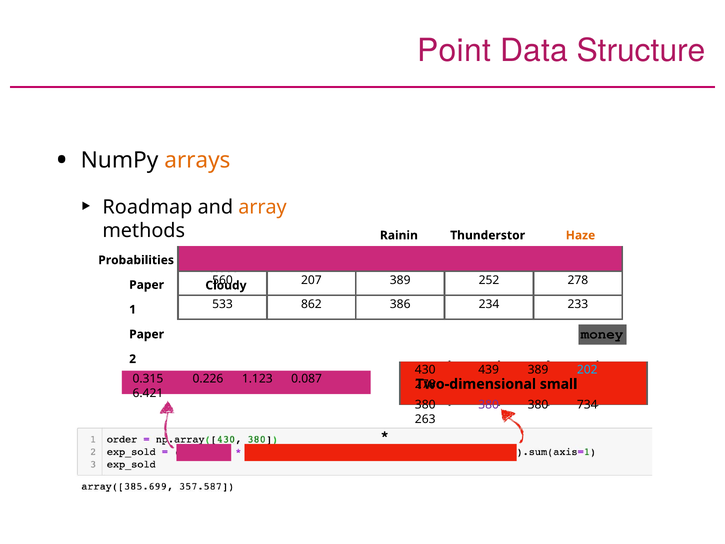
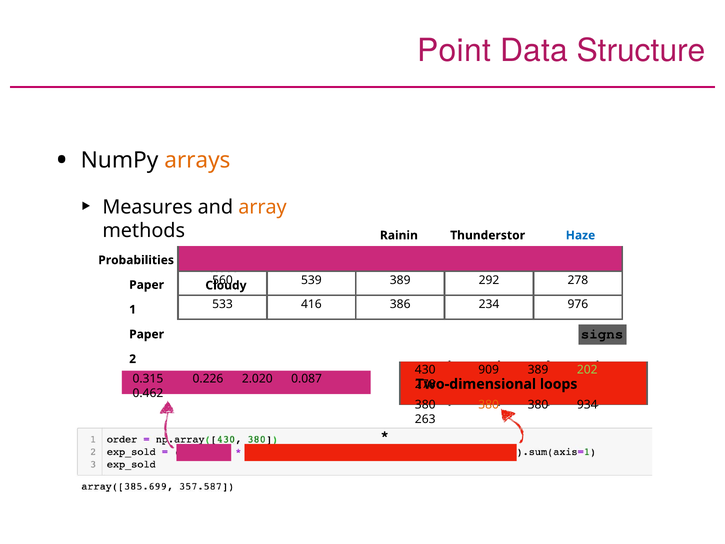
Roadmap: Roadmap -> Measures (147, 207)
Haze colour: orange -> blue (580, 235)
207: 207 -> 539 (311, 280)
252: 252 -> 292 (489, 280)
862: 862 -> 416 (311, 304)
233: 233 -> 976 (578, 304)
money: money -> signs (602, 334)
439: 439 -> 909 (489, 370)
202 colour: light blue -> light green (587, 370)
1.123: 1.123 -> 2.020 (257, 379)
small: small -> loops (559, 384)
6.421: 6.421 -> 0.462 (148, 393)
380 colour: purple -> orange (489, 405)
734: 734 -> 934 (587, 405)
